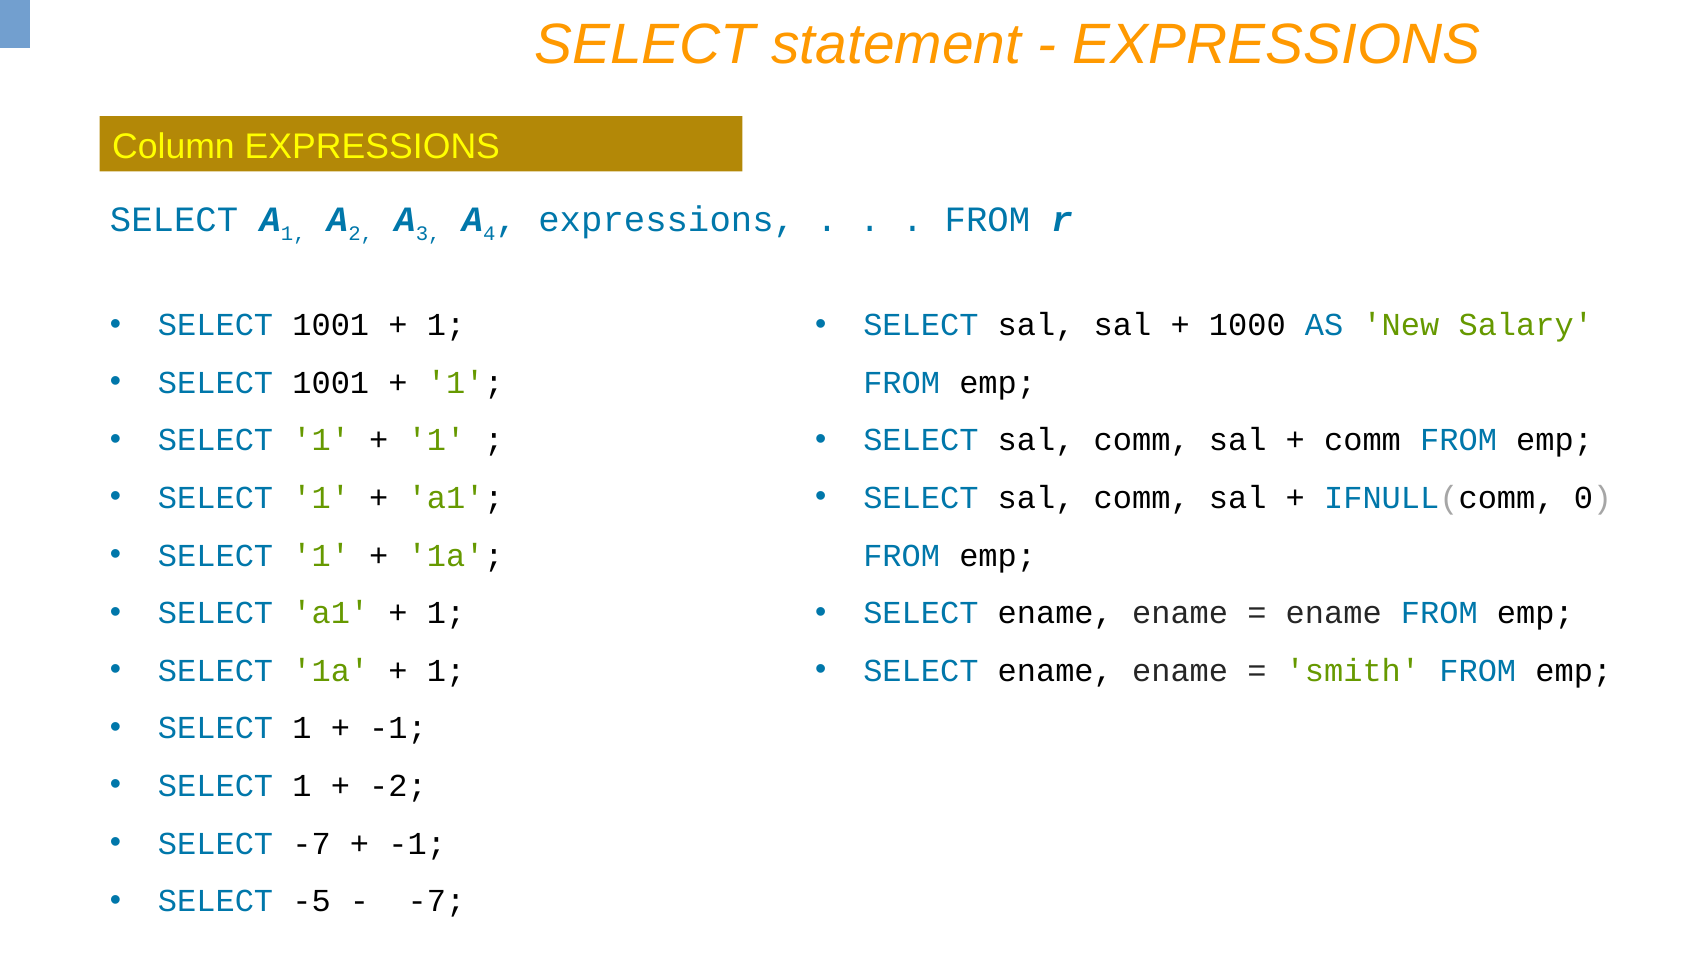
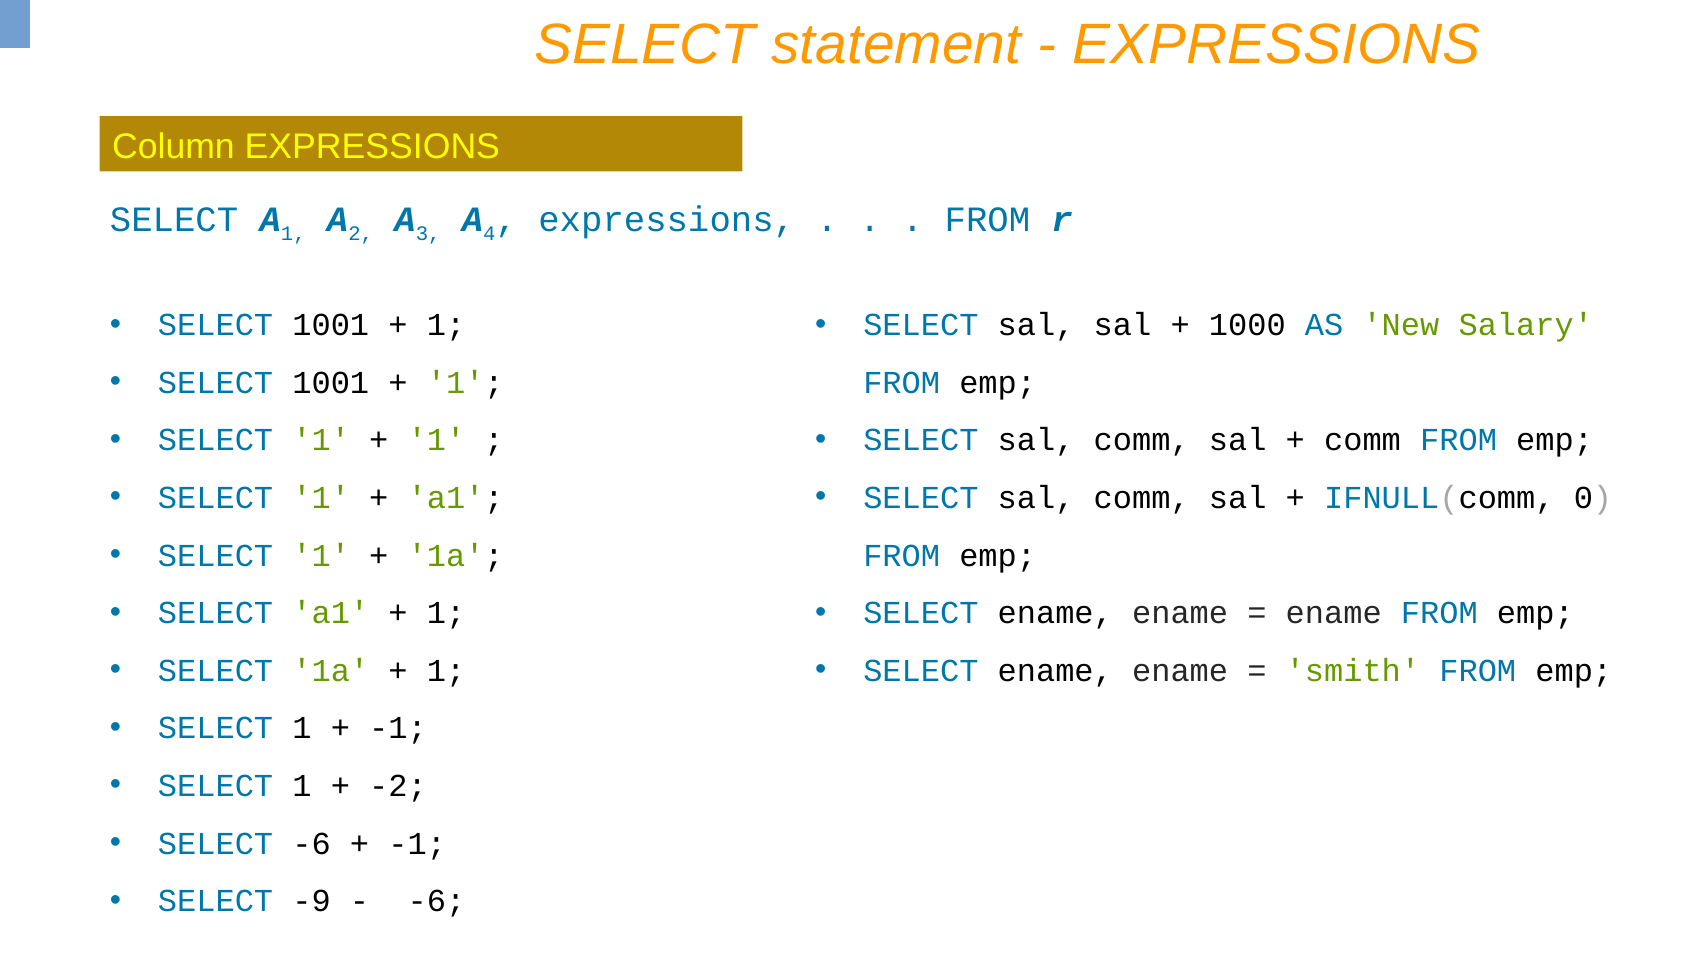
SELECT -7: -7 -> -6 (312, 844)
-5: -5 -> -9 (312, 901)
-7: -7 -> -6 (436, 901)
